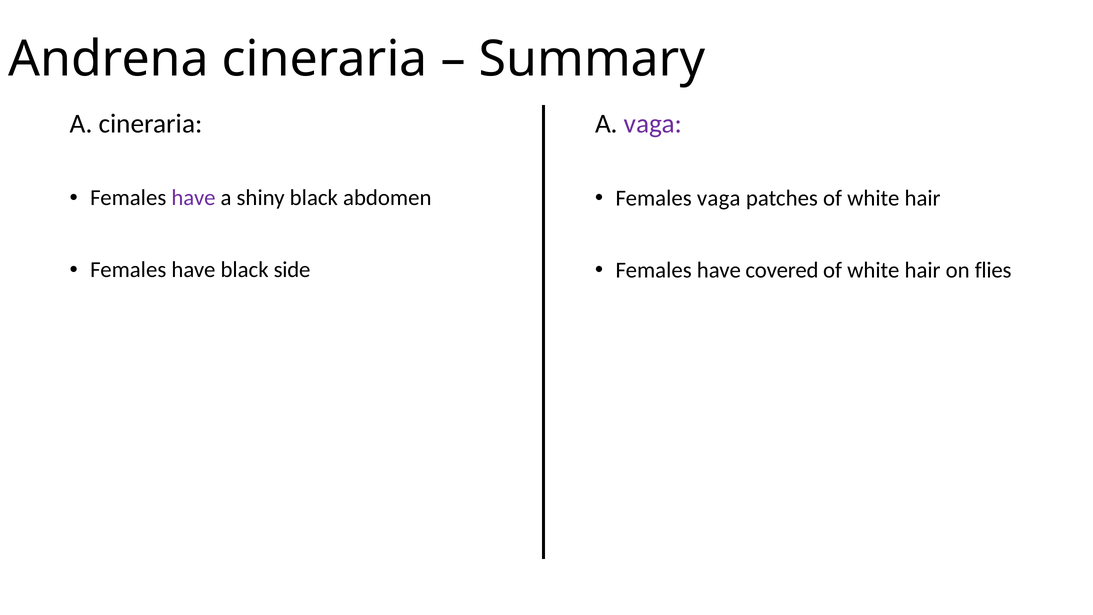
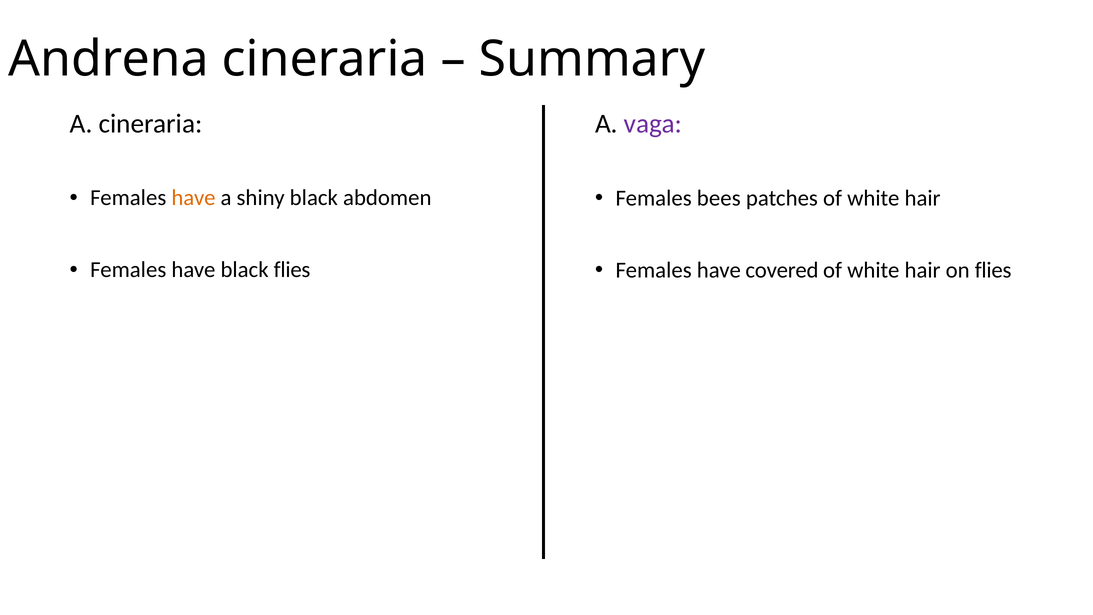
have colour: purple -> orange (193, 198)
Females vaga: vaga -> bees (719, 198)
black side: side -> flies (292, 270)
